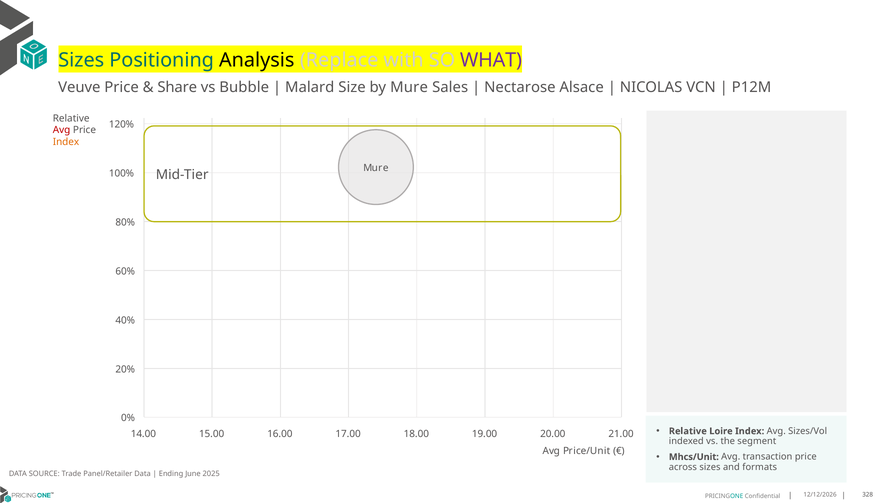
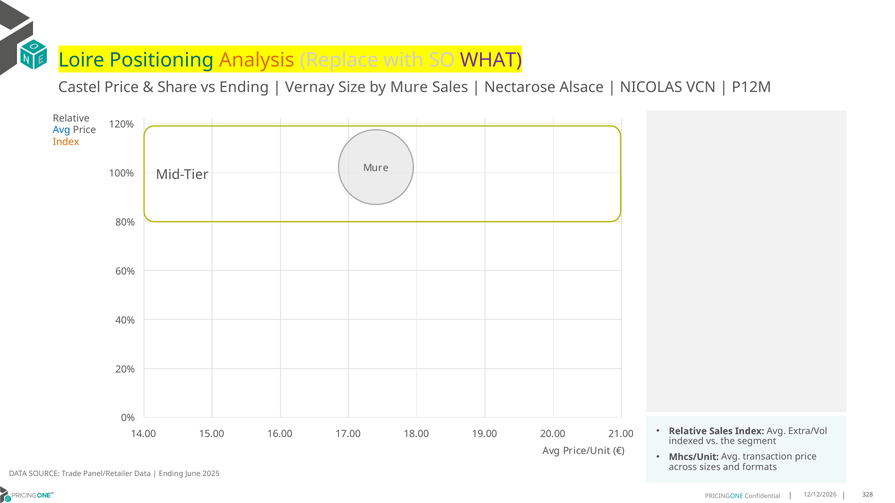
Sizes: Sizes -> Loire (81, 60)
Analysis colour: black -> orange (257, 60)
Veuve: Veuve -> Castel (79, 87)
vs Bubble: Bubble -> Ending (244, 87)
Malard: Malard -> Vernay (310, 87)
Avg colour: red -> blue (62, 130)
Relative Loire: Loire -> Sales (721, 432)
Sizes/Vol: Sizes/Vol -> Extra/Vol (808, 432)
